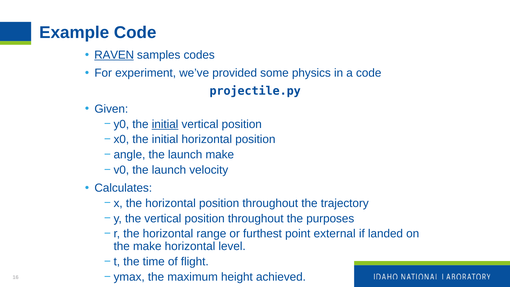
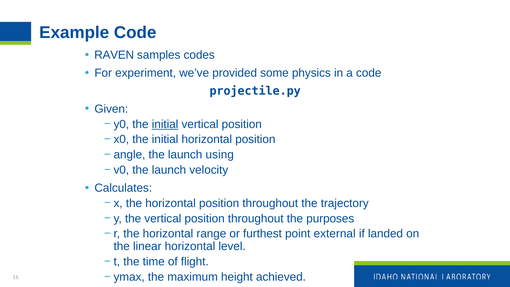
RAVEN underline: present -> none (114, 55)
launch make: make -> using (220, 155)
the make: make -> linear (147, 246)
